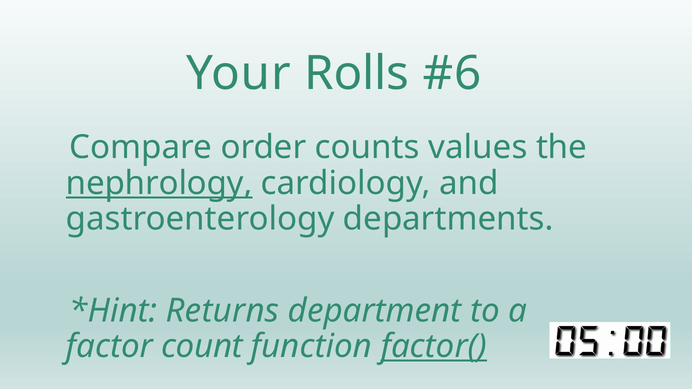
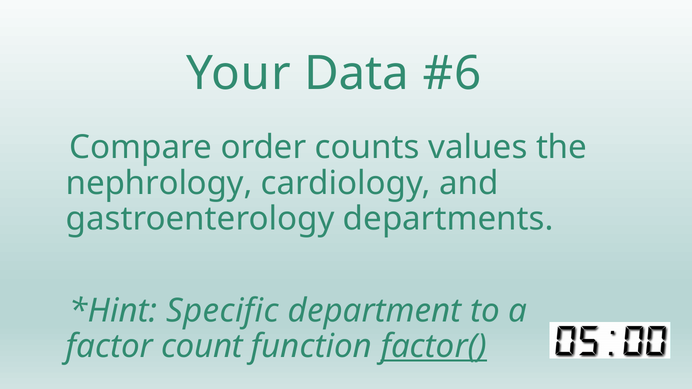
Rolls: Rolls -> Data (357, 74)
nephrology underline: present -> none (159, 183)
Returns: Returns -> Specific (222, 311)
